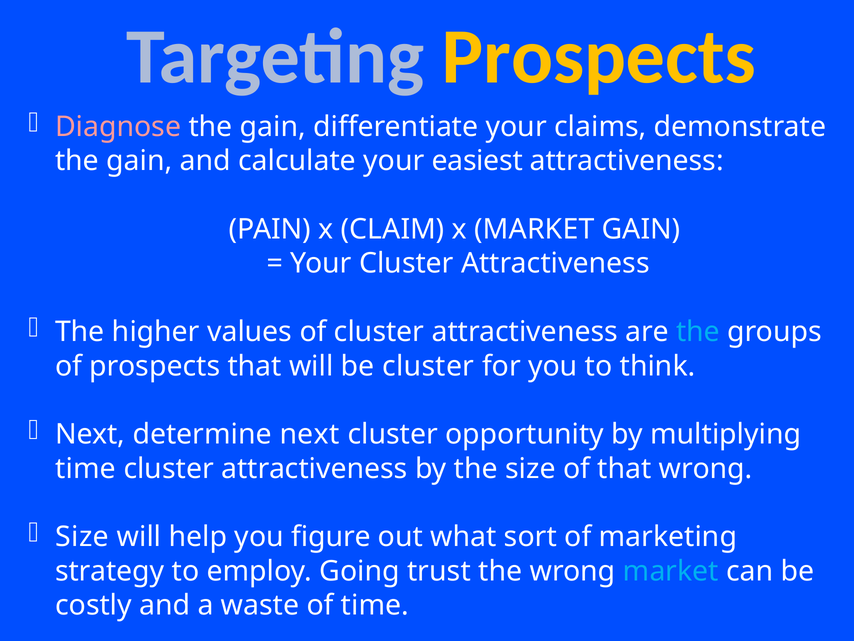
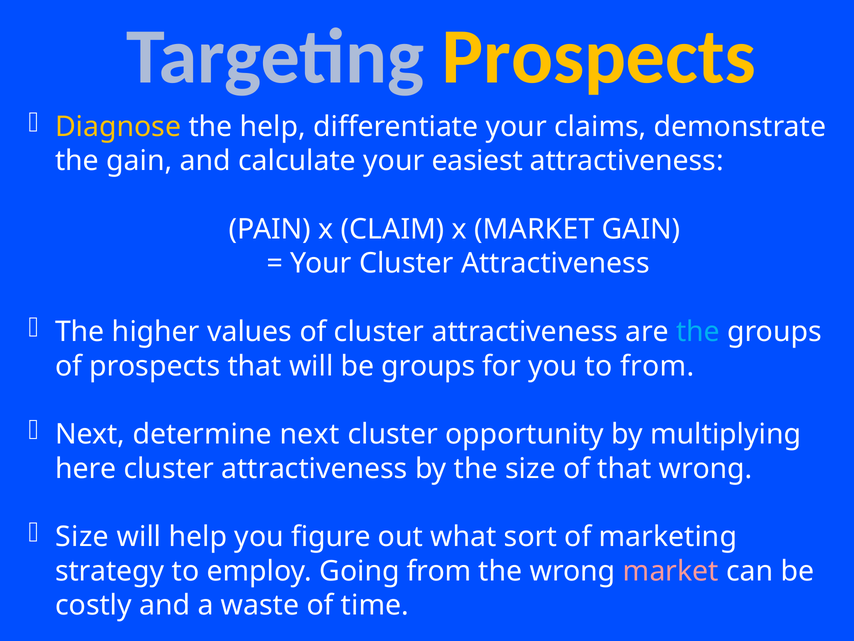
Diagnose colour: pink -> yellow (118, 127)
gain: gain -> help (273, 127)
be cluster: cluster -> groups (428, 366)
to think: think -> from (657, 366)
time: time -> here (86, 468)
Going trust: trust -> from (439, 571)
market colour: light blue -> pink (671, 571)
